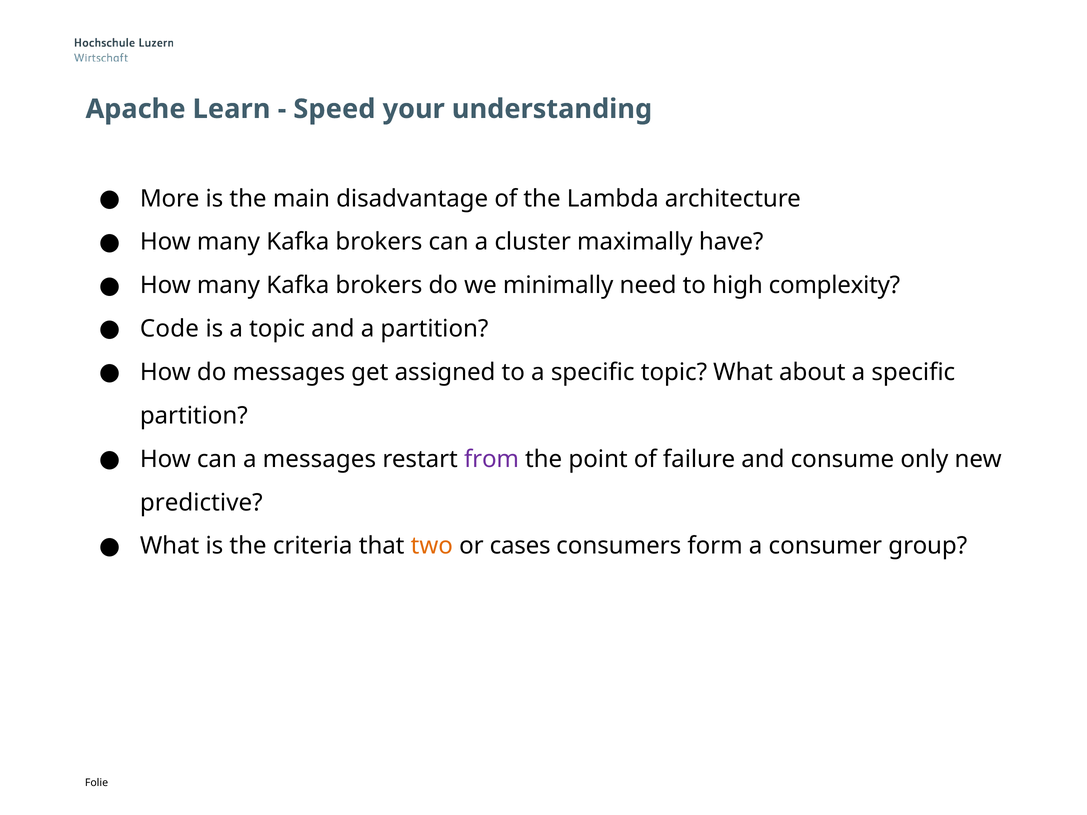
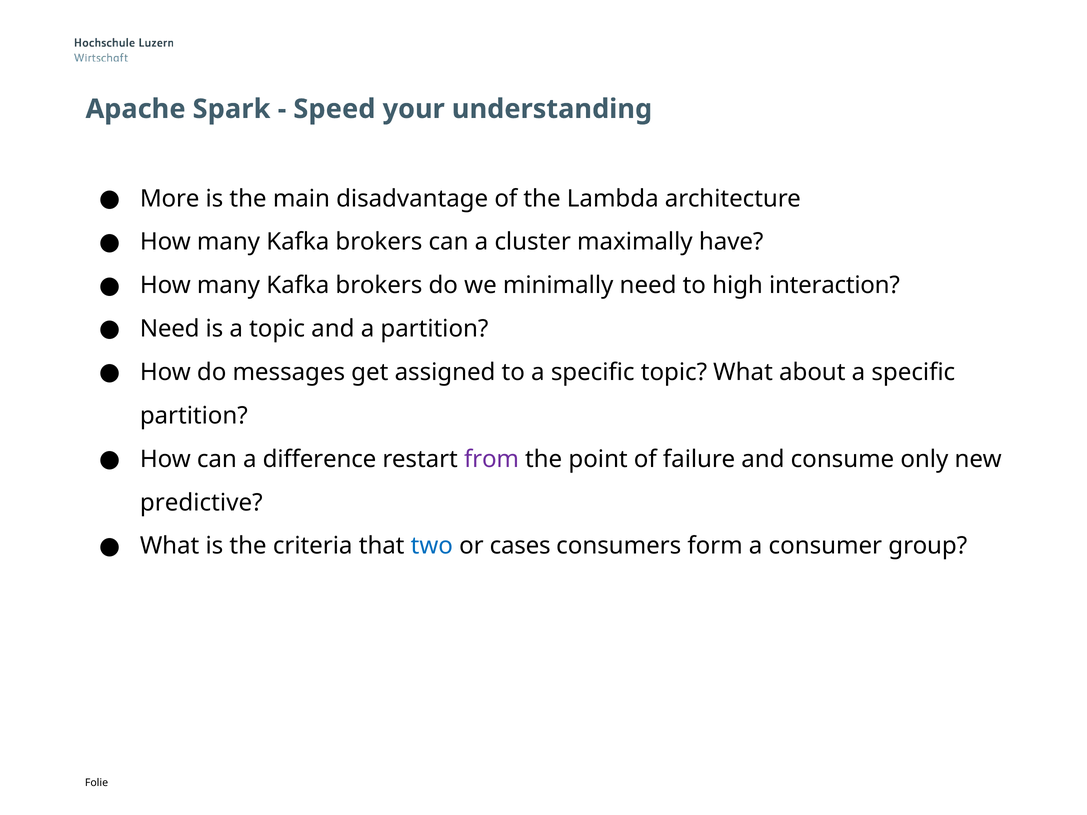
Learn: Learn -> Spark (231, 109)
complexity: complexity -> interaction (834, 286)
Code: Code -> Need (170, 329)
a messages: messages -> difference (320, 459)
two colour: orange -> blue (432, 546)
